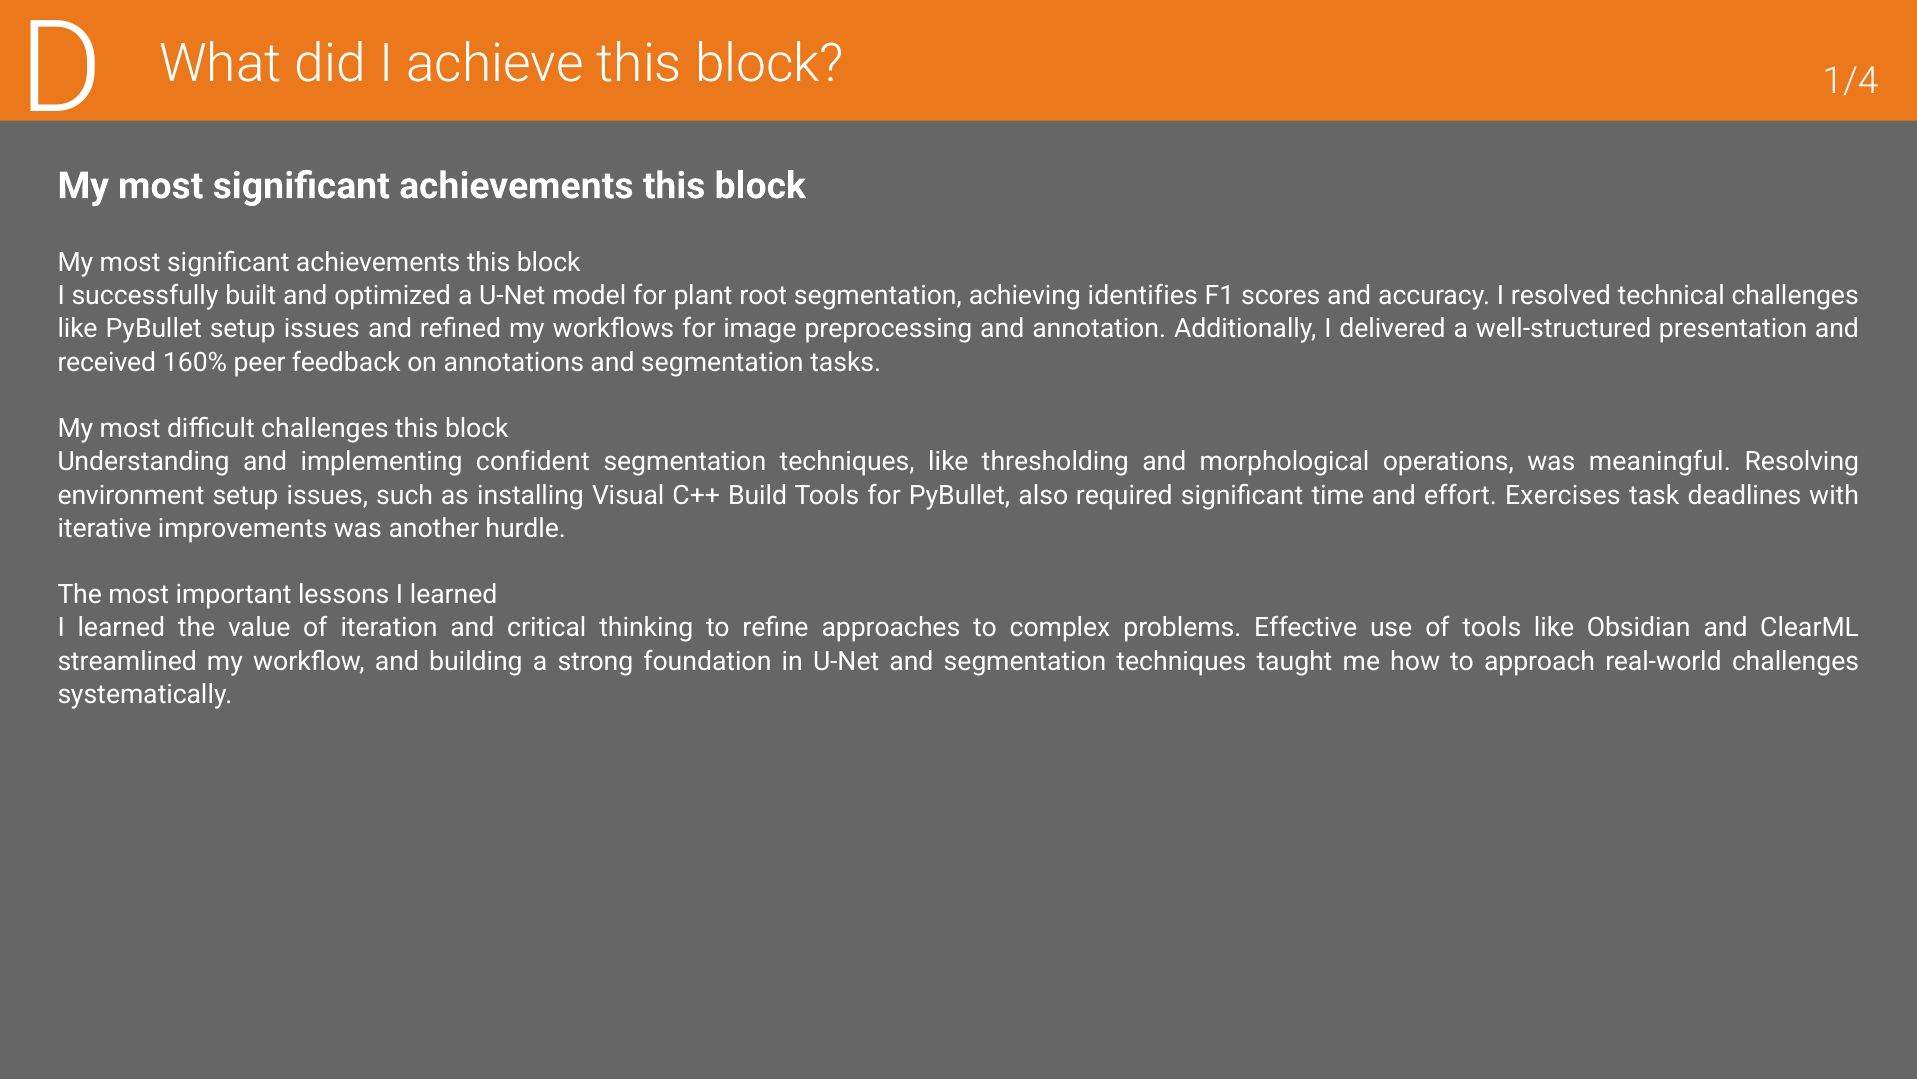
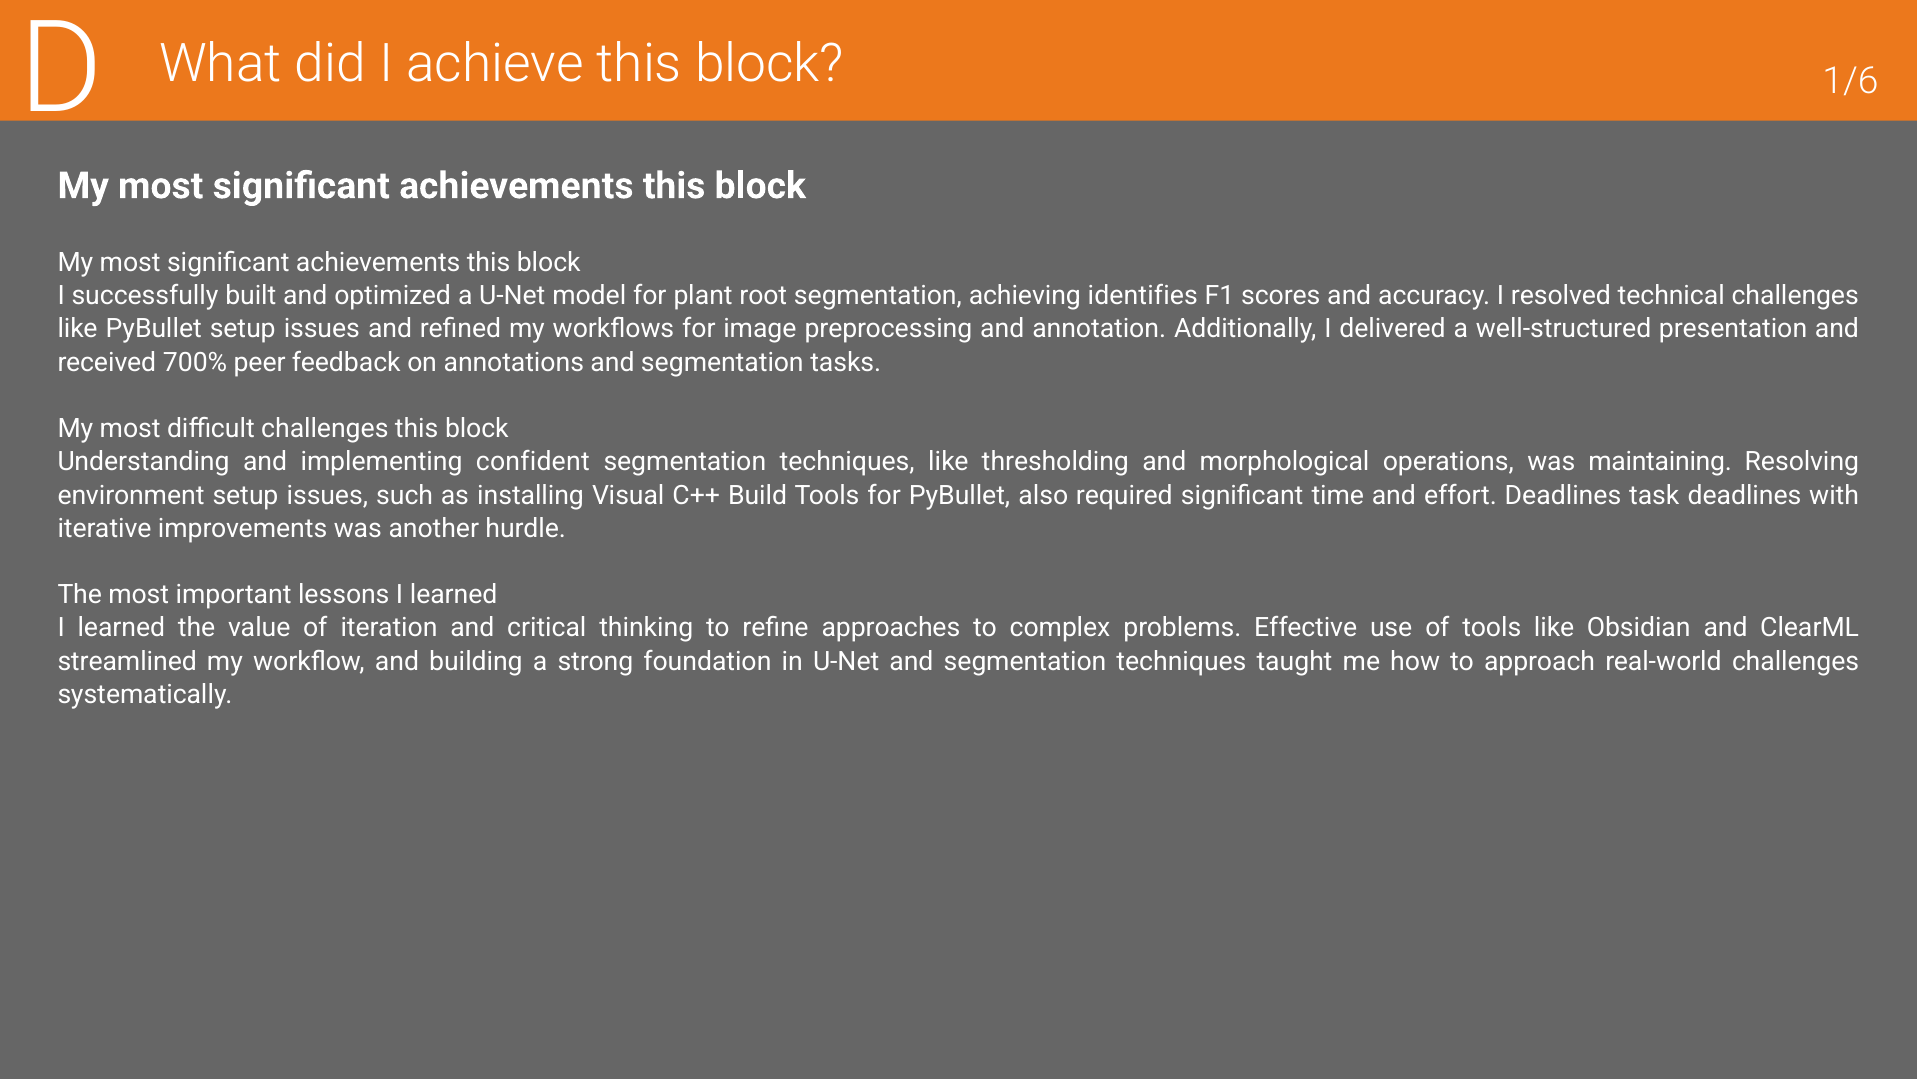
1/4: 1/4 -> 1/6 (1850, 81)
160%: 160% -> 700% (195, 362)
meaningful: meaningful -> maintaining (1660, 462)
effort Exercises: Exercises -> Deadlines (1563, 495)
